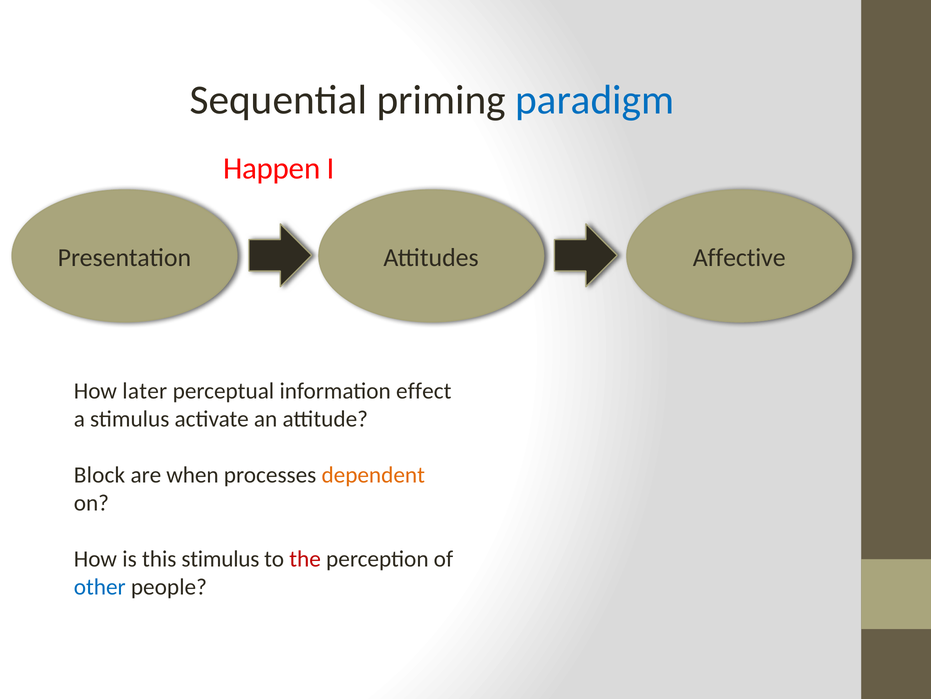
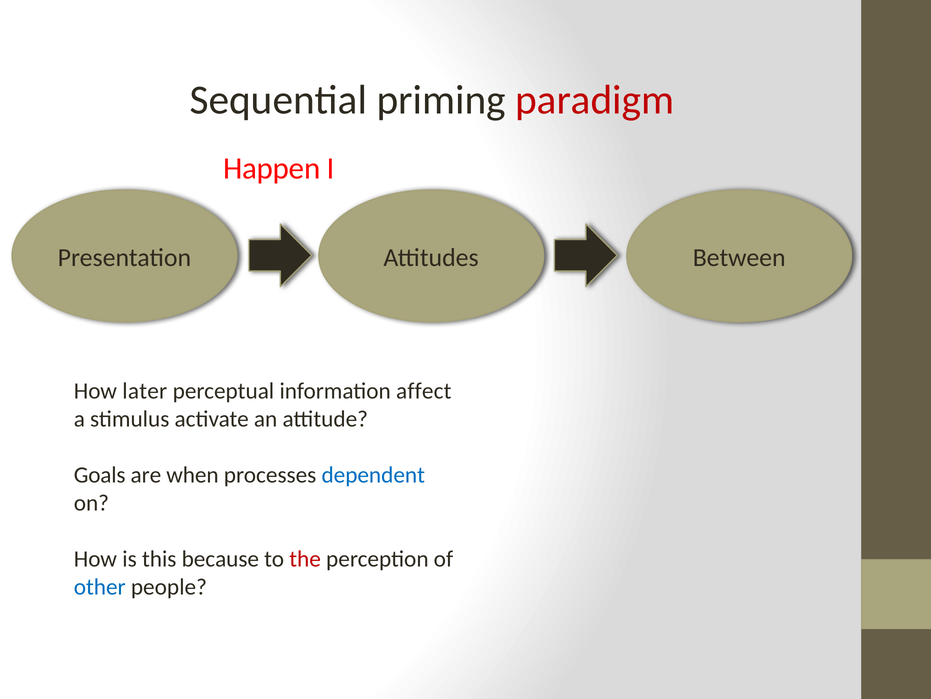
paradigm colour: blue -> red (595, 100)
Affective: Affective -> Between (739, 257)
effect: effect -> affect (424, 391)
Block: Block -> Goals (100, 475)
dependent colour: orange -> blue (373, 475)
this stimulus: stimulus -> because (220, 558)
